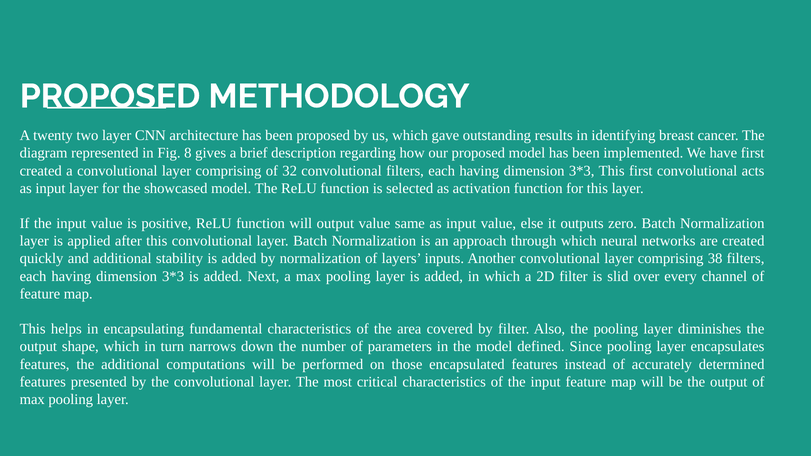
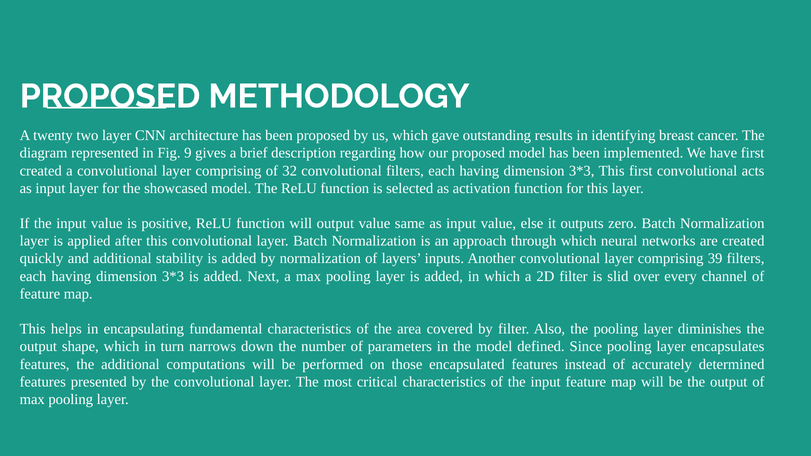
8: 8 -> 9 (188, 153)
38: 38 -> 39 (715, 259)
